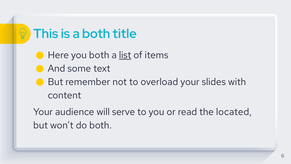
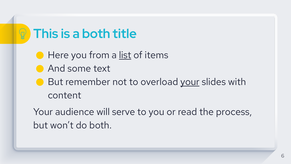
you both: both -> from (99, 55)
your underline: none -> present (190, 82)
located: located -> process (234, 112)
